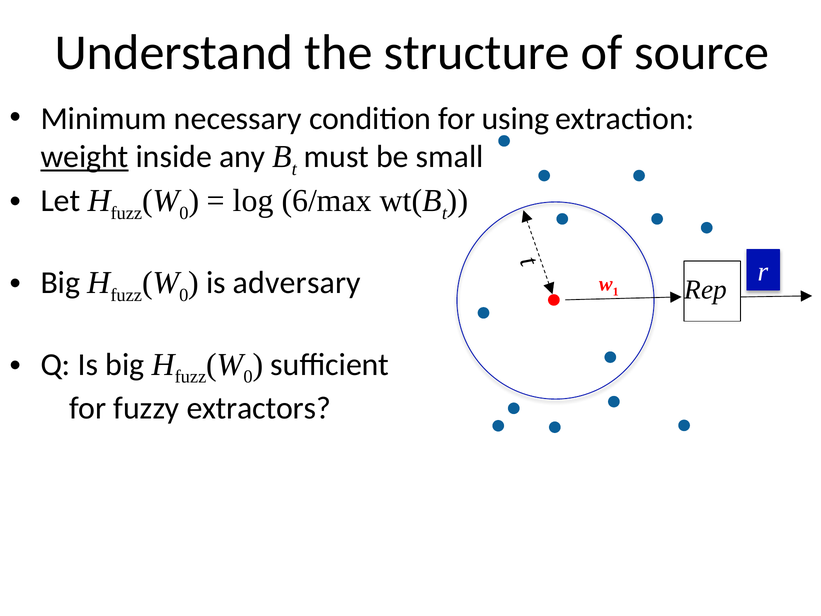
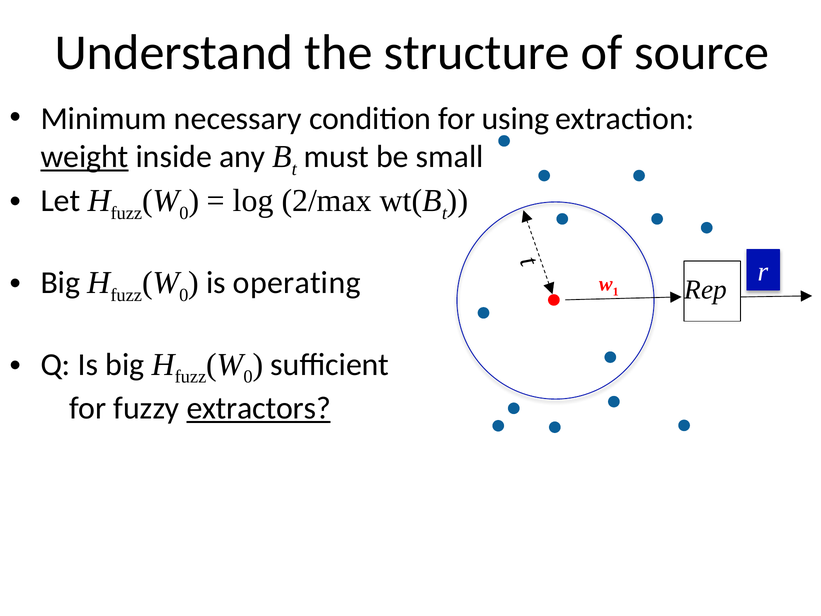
6/max: 6/max -> 2/max (327, 200)
adversary: adversary -> operating (297, 282)
extractors underline: none -> present (259, 408)
